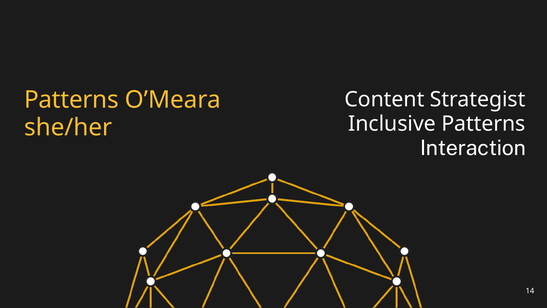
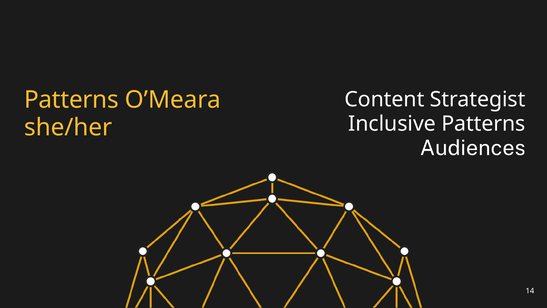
Interaction: Interaction -> Audiences (473, 148)
